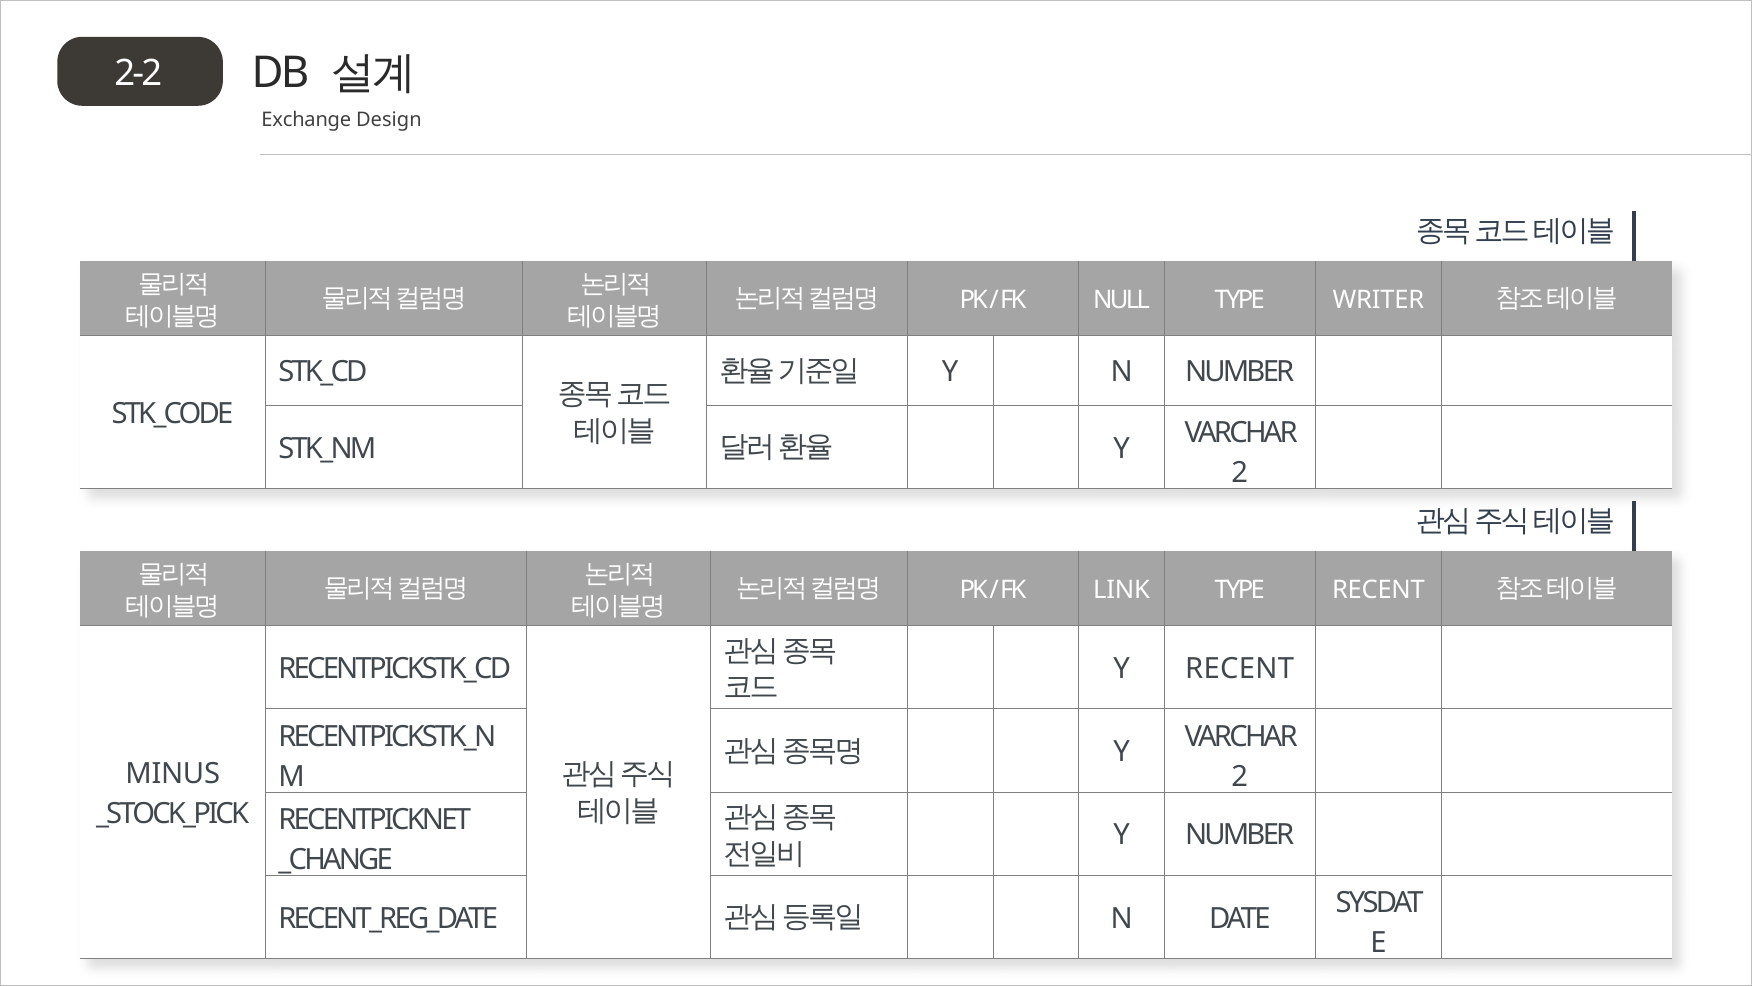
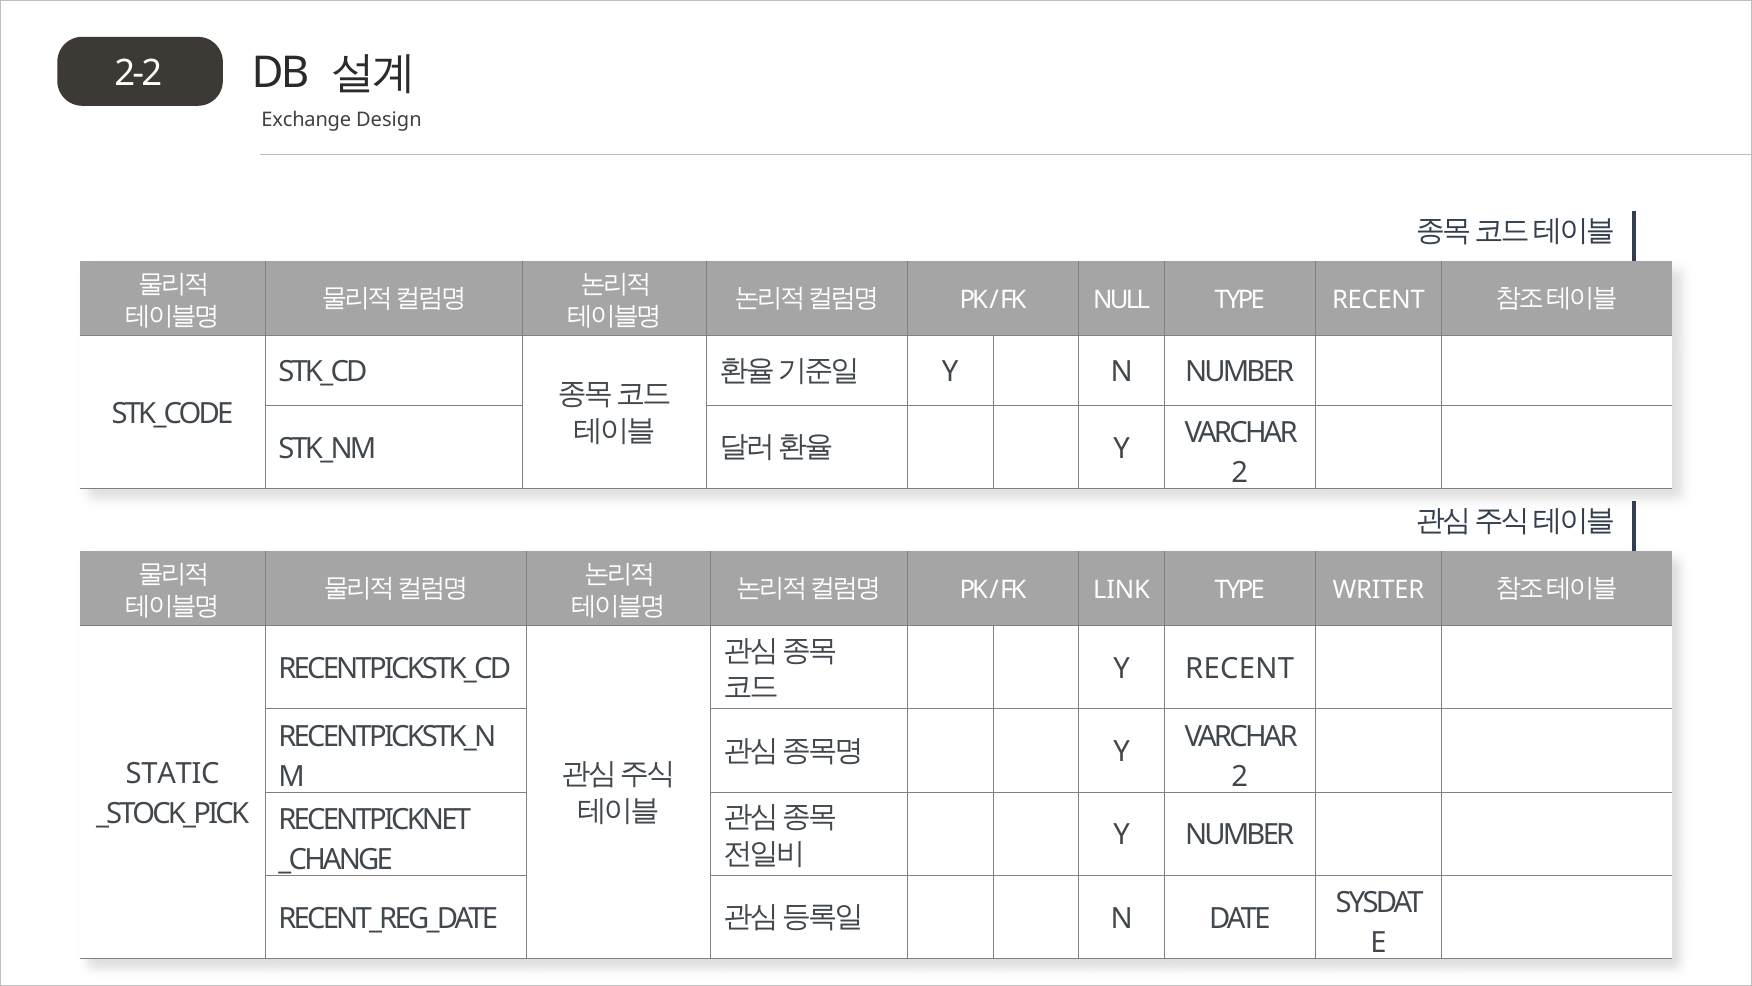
TYPE WRITER: WRITER -> RECENT (1378, 300)
TYPE RECENT: RECENT -> WRITER (1378, 589)
MINUS: MINUS -> STATIC (173, 773)
